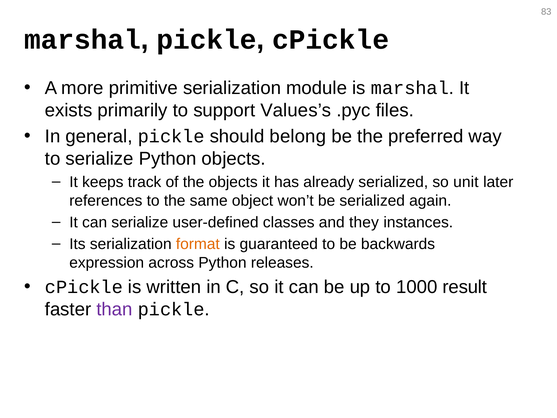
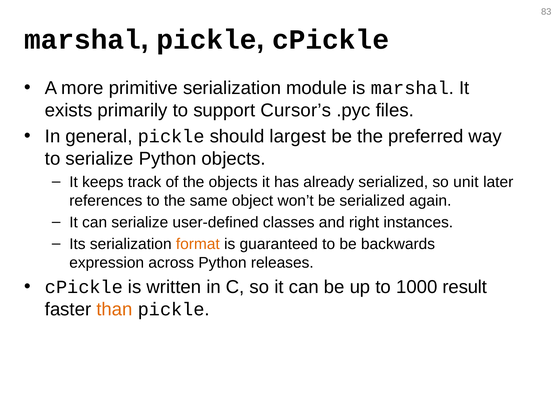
Values’s: Values’s -> Cursor’s (296, 110)
belong: belong -> largest (298, 136)
they: they -> right (364, 222)
than colour: purple -> orange (114, 309)
